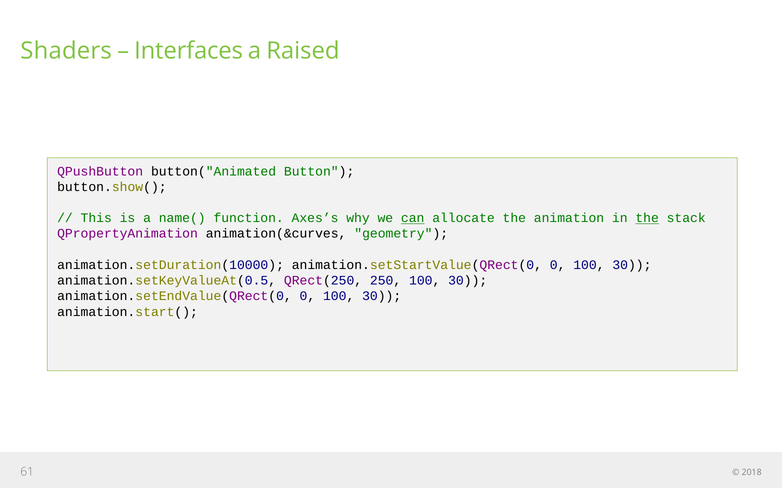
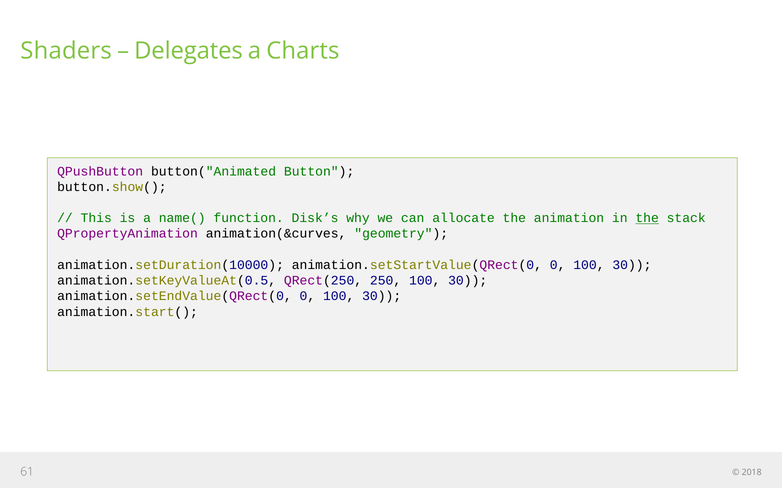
Interfaces: Interfaces -> Delegates (189, 51)
Raised: Raised -> Charts (303, 51)
Axes’s: Axes’s -> Disk’s (315, 218)
can underline: present -> none (413, 218)
